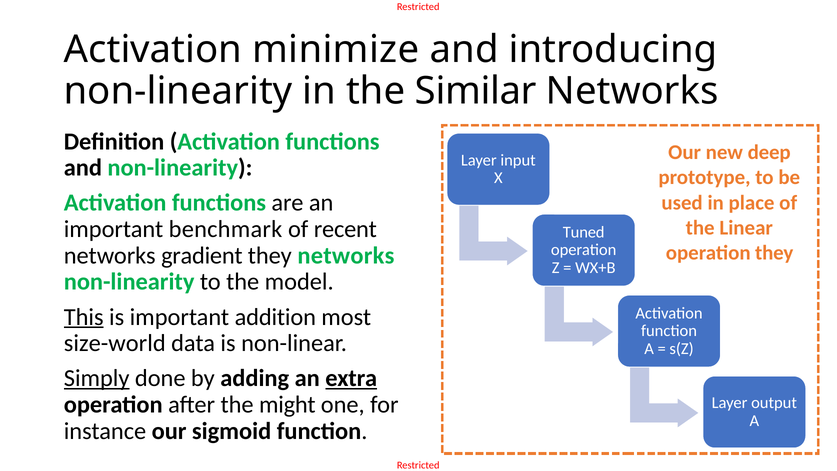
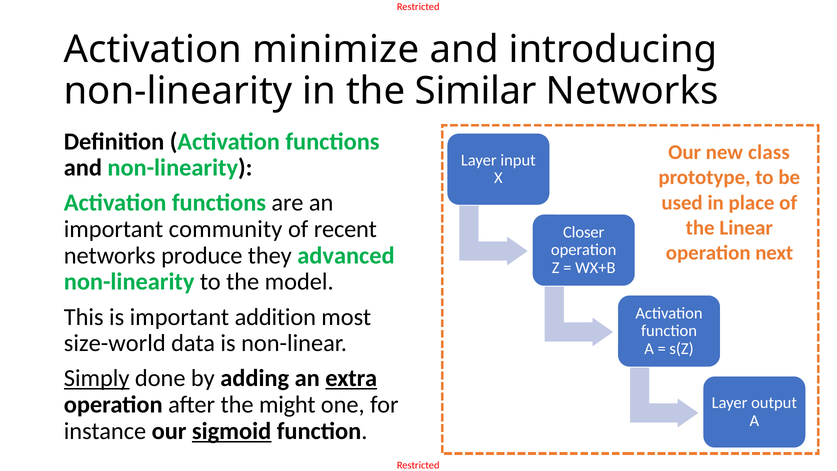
deep: deep -> class (769, 152)
benchmark: benchmark -> community (226, 229)
Tuned: Tuned -> Closer (584, 232)
operation they: they -> next (774, 253)
gradient: gradient -> produce (202, 255)
they networks: networks -> advanced (346, 255)
This underline: present -> none (84, 317)
sigmoid underline: none -> present (232, 431)
